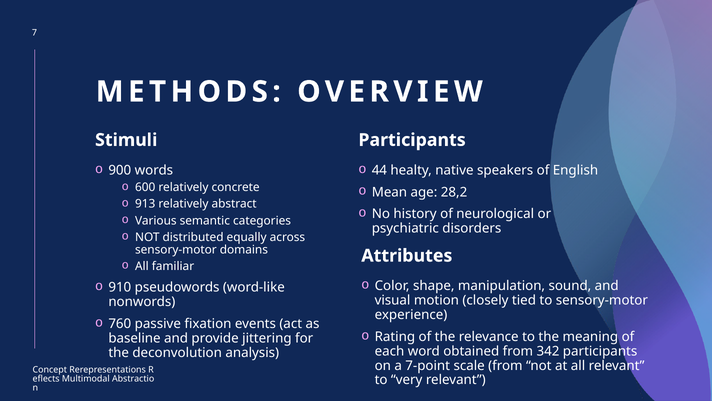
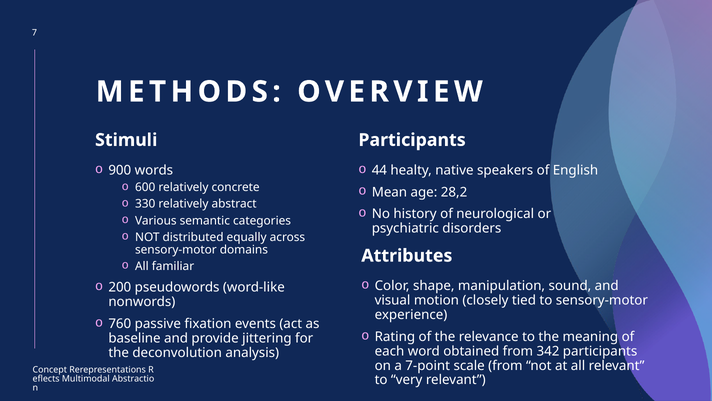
913: 913 -> 330 (145, 204)
910: 910 -> 200 (120, 287)
